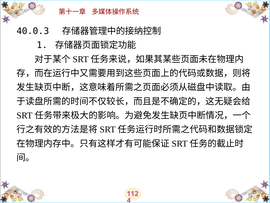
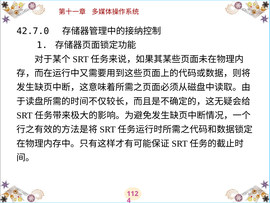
40.0.3: 40.0.3 -> 42.7.0 (33, 31)
